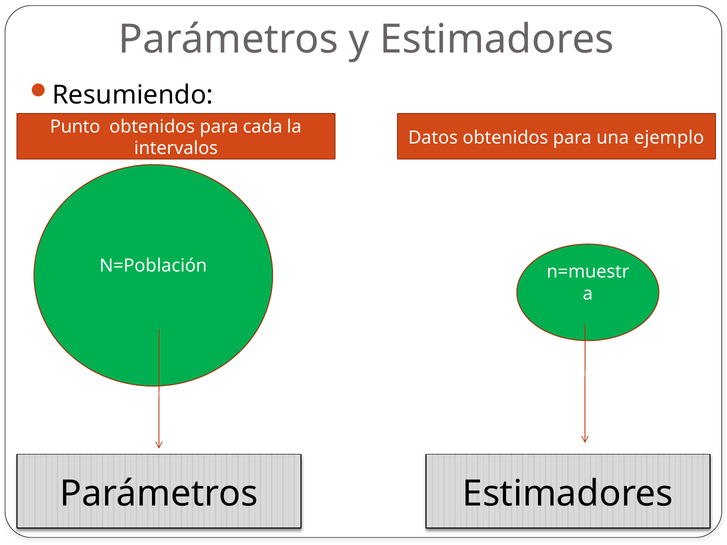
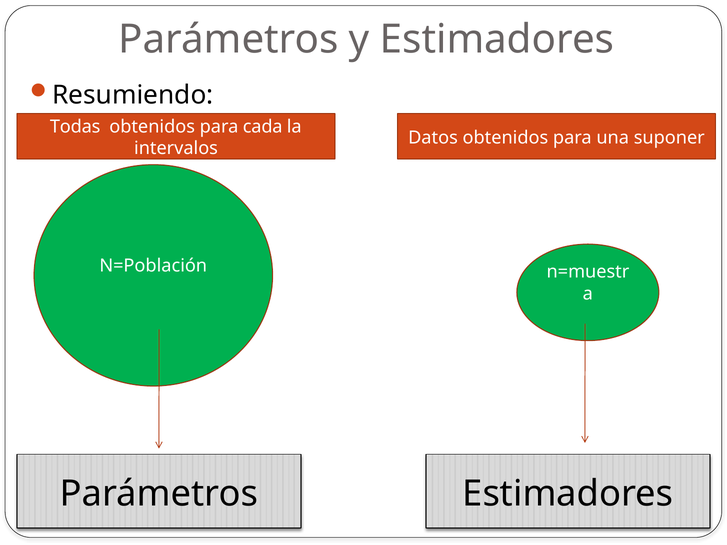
Punto: Punto -> Todas (75, 127)
ejemplo: ejemplo -> suponer (669, 138)
